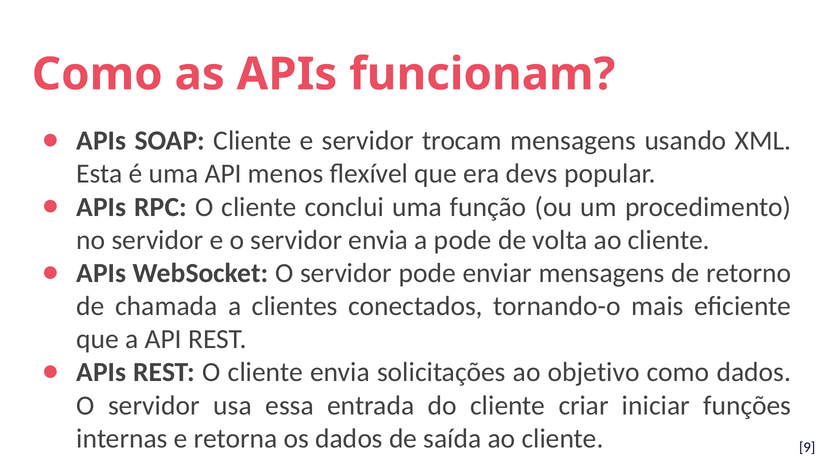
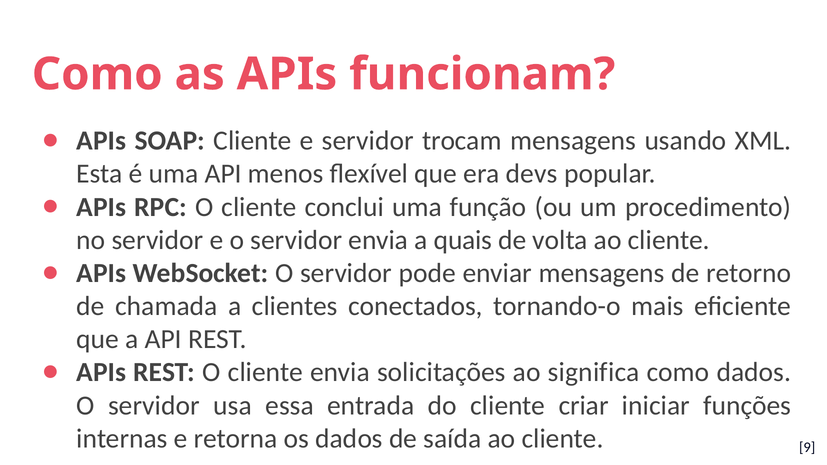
a pode: pode -> quais (463, 240)
objetivo: objetivo -> significa (594, 372)
